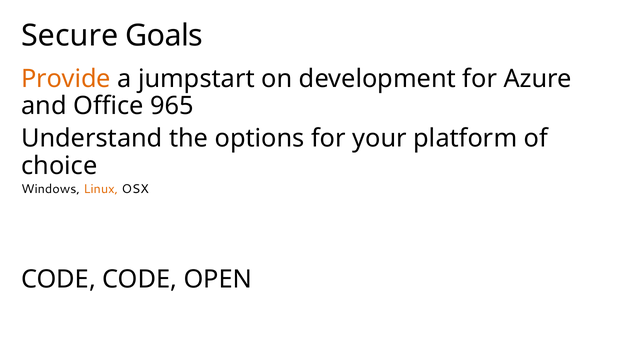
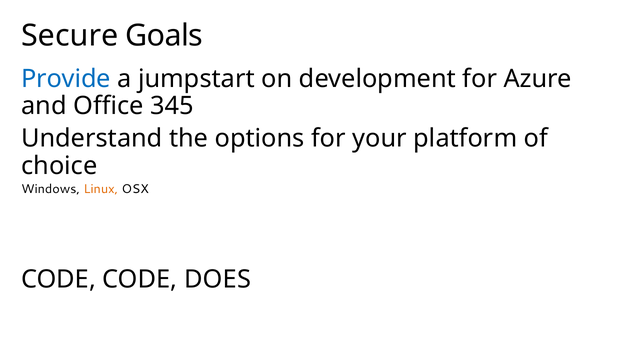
Provide colour: orange -> blue (66, 79)
965: 965 -> 345 (172, 106)
OPEN: OPEN -> DOES (218, 280)
